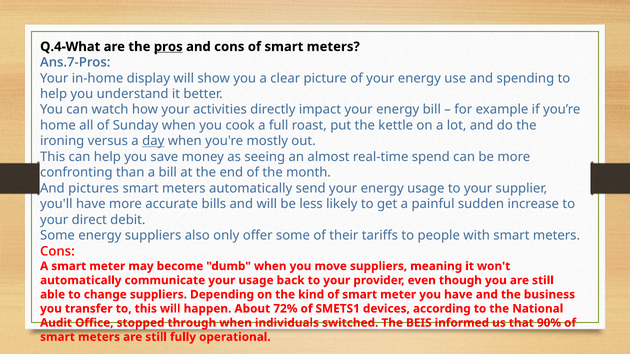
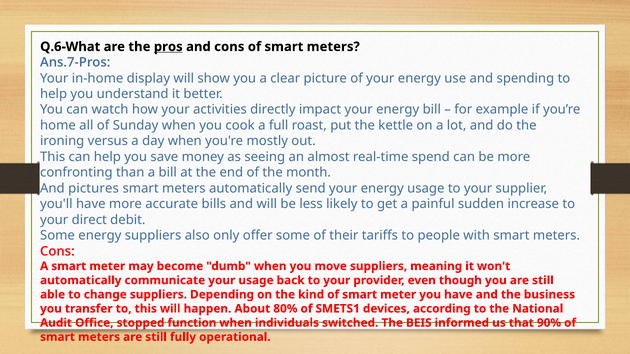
Q.4-What: Q.4-What -> Q.6-What (70, 47)
day underline: present -> none (153, 141)
72%: 72% -> 80% (285, 309)
through: through -> function (192, 323)
